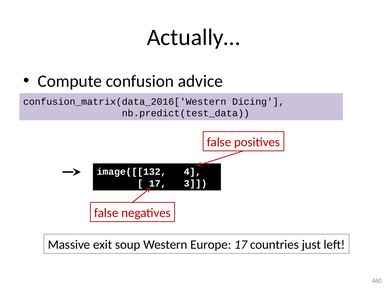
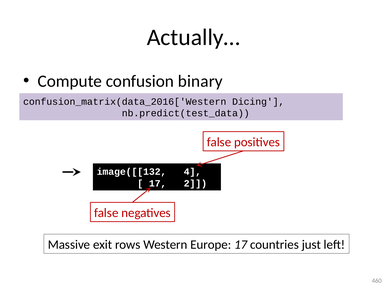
advice: advice -> binary (200, 81)
3: 3 -> 2 (195, 184)
soup: soup -> rows (128, 245)
